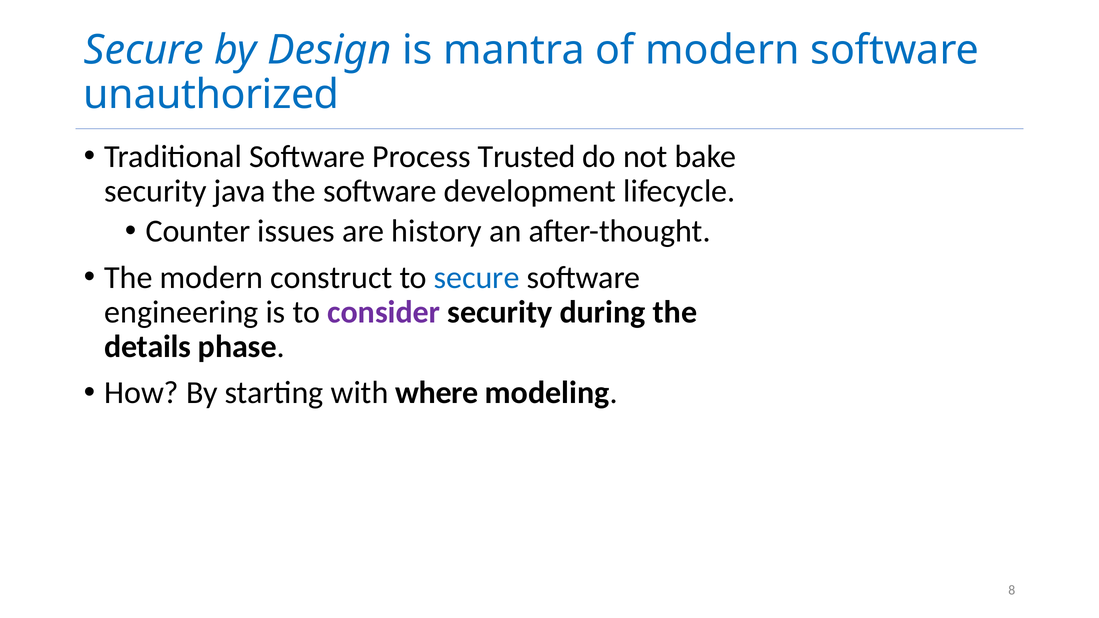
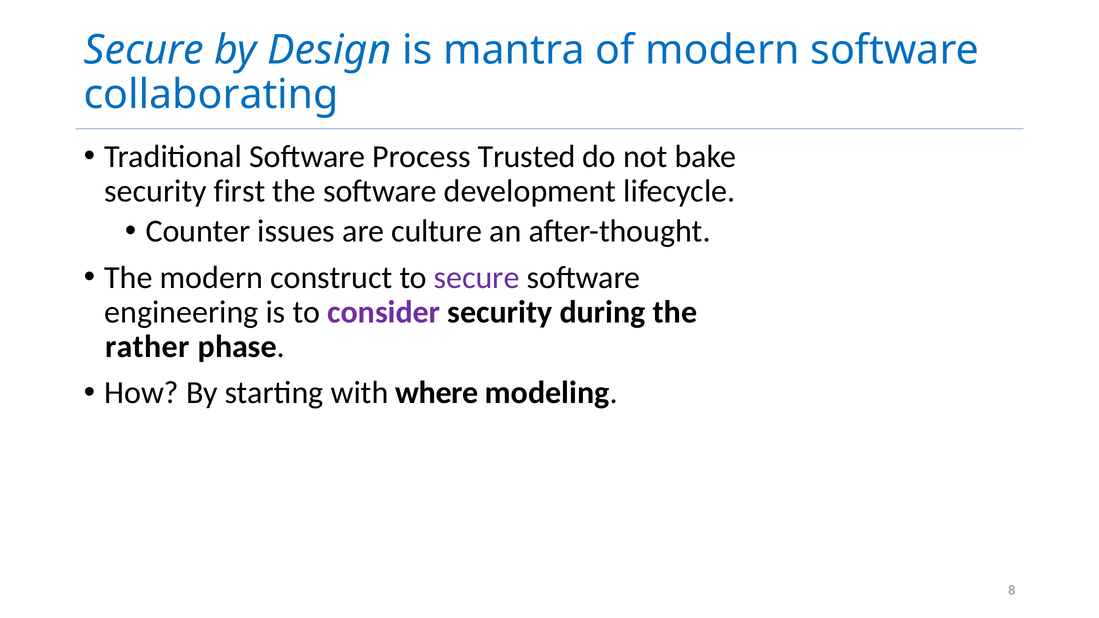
unauthorized: unauthorized -> collaborating (211, 94)
java: java -> first (240, 191)
history: history -> culture (437, 231)
secure colour: blue -> purple (477, 278)
details: details -> rather (147, 347)
